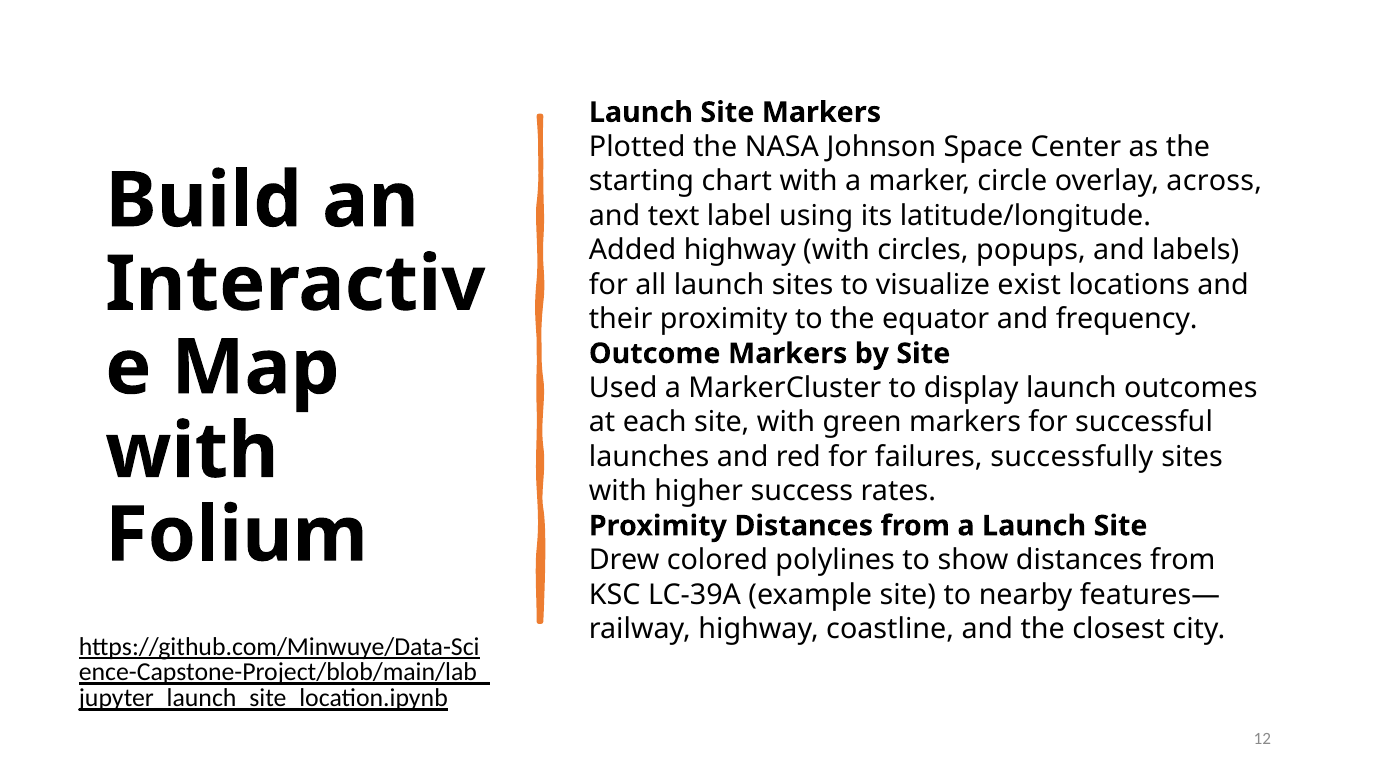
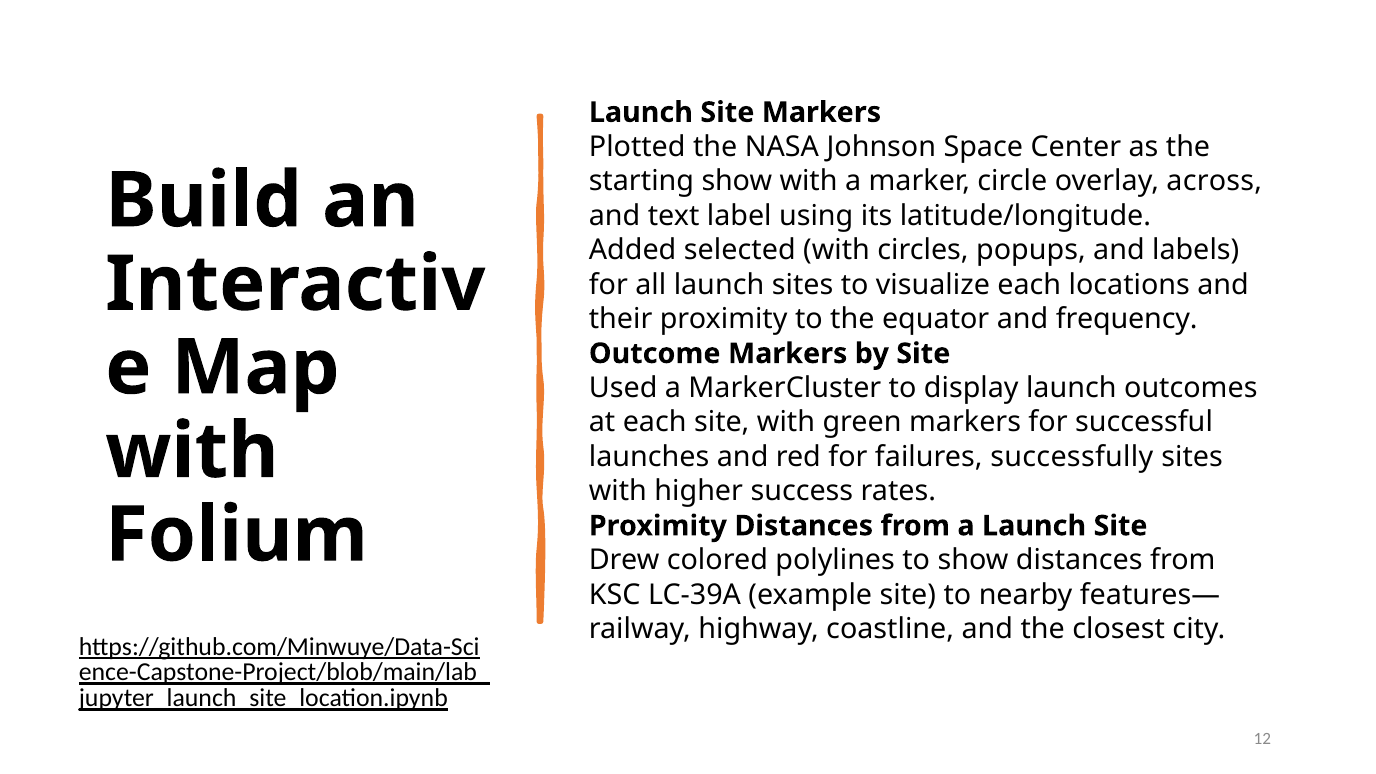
starting chart: chart -> show (737, 181)
Added highway: highway -> selected (740, 250)
visualize exist: exist -> each (1029, 285)
